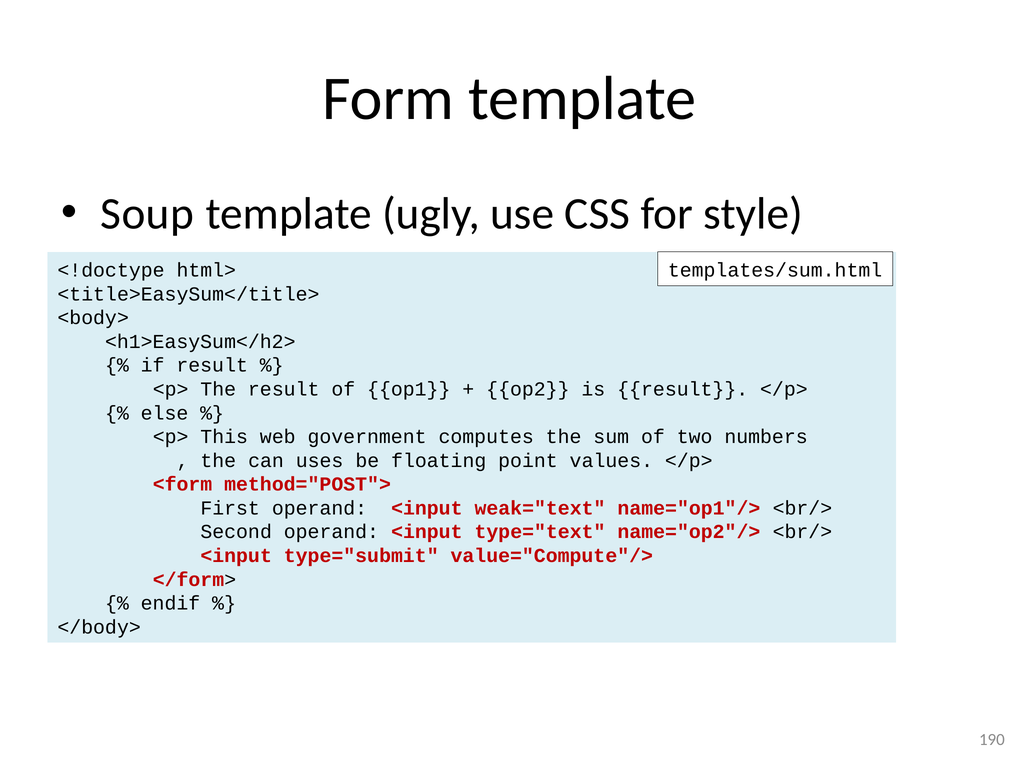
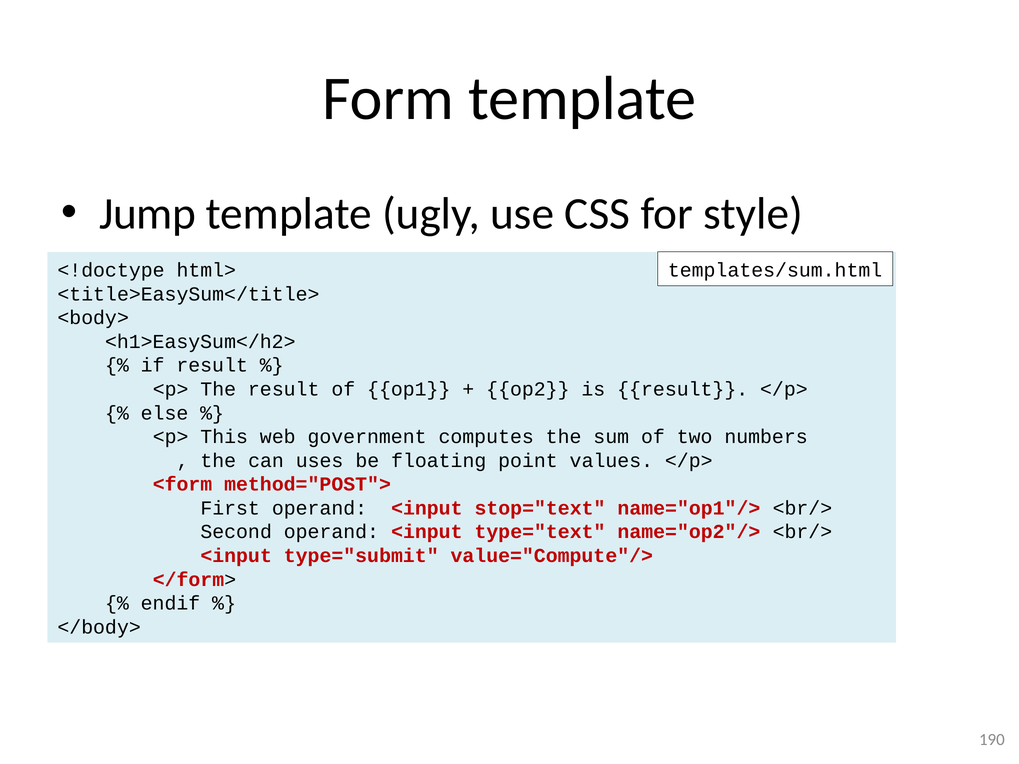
Soup: Soup -> Jump (148, 214)
weak="text: weak="text -> stop="text (540, 508)
